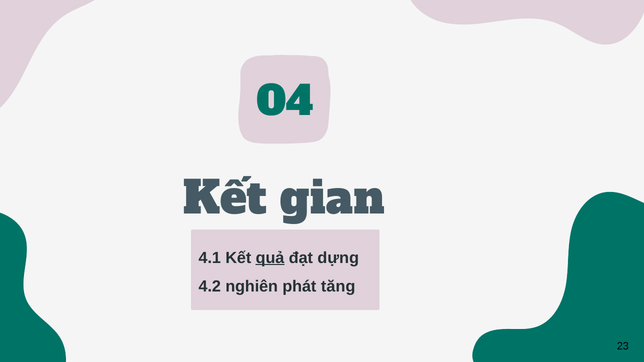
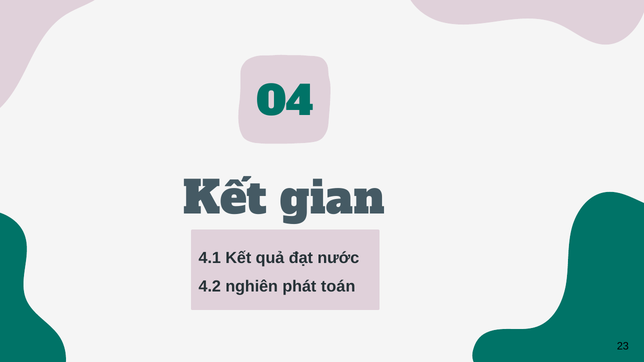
quả underline: present -> none (270, 258)
dựng: dựng -> nước (338, 258)
tăng: tăng -> toán (338, 287)
